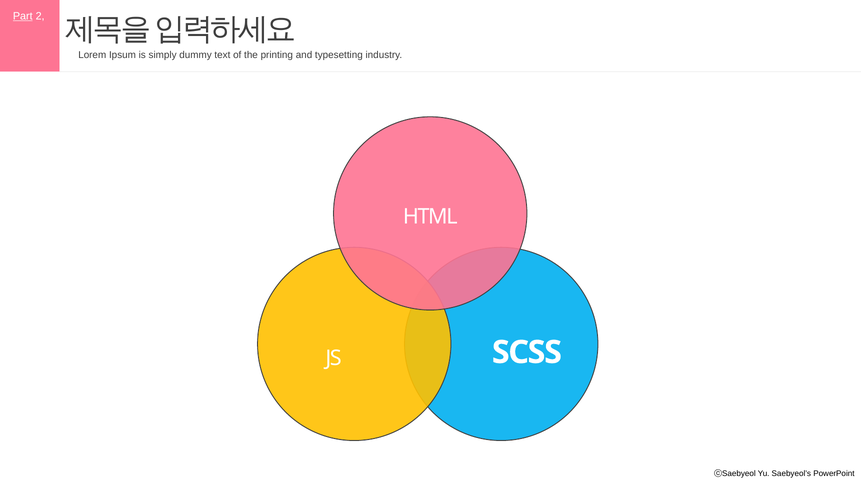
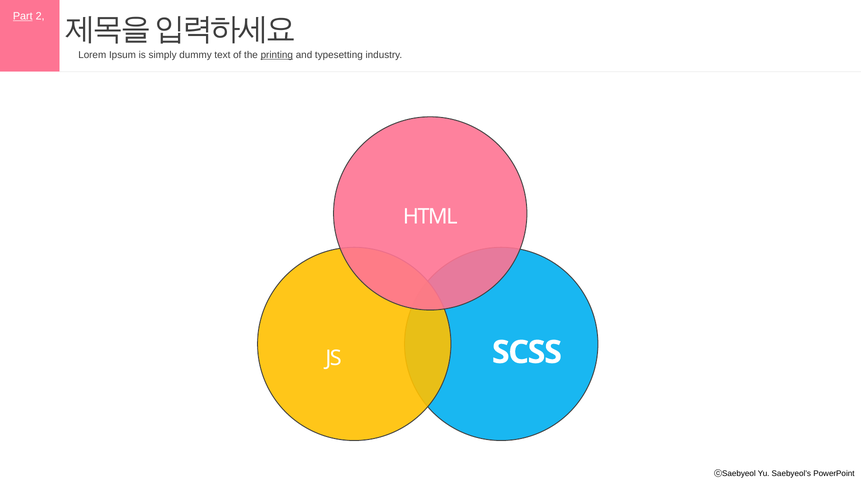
printing underline: none -> present (277, 55)
